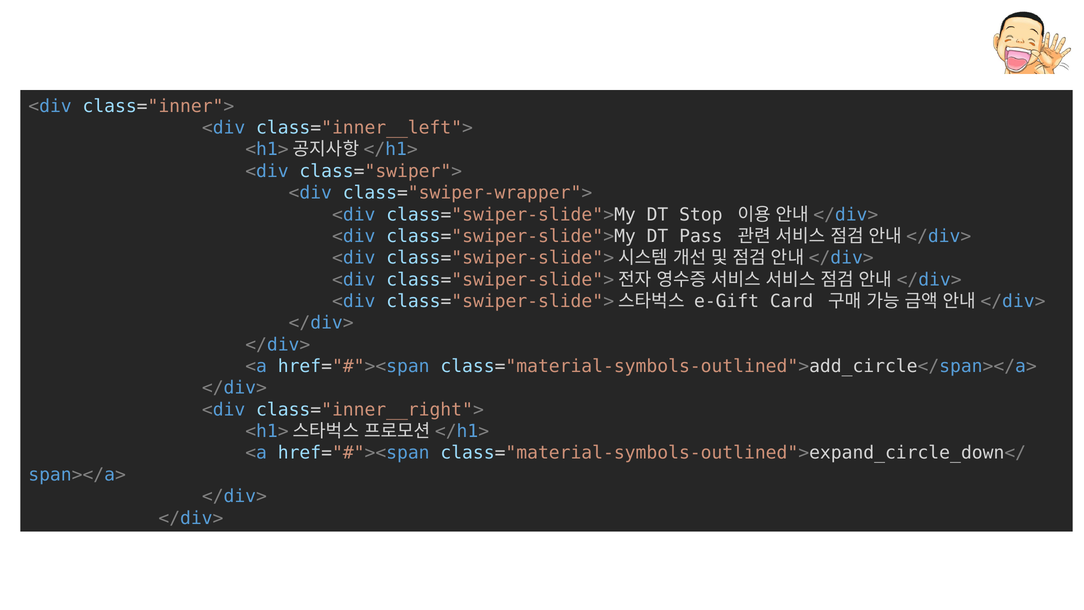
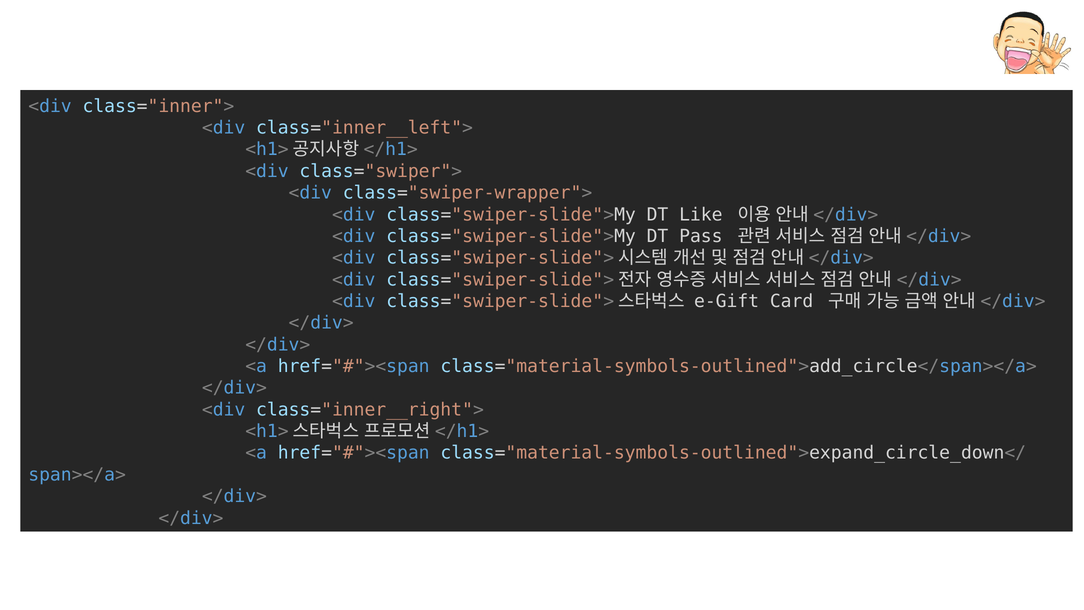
Stop: Stop -> Like (701, 214)
